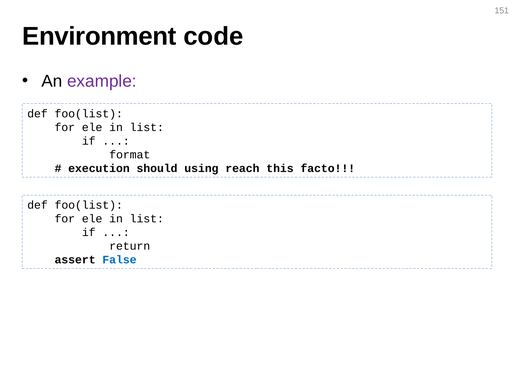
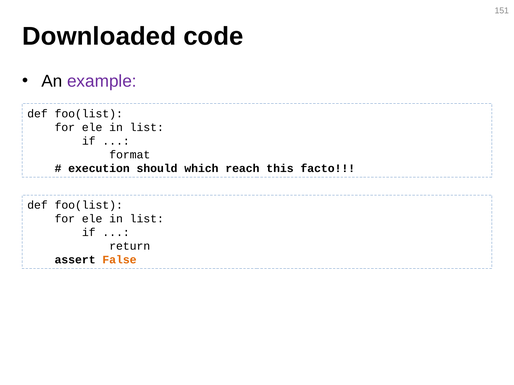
Environment: Environment -> Downloaded (99, 36)
using: using -> which (201, 169)
False colour: blue -> orange (119, 260)
